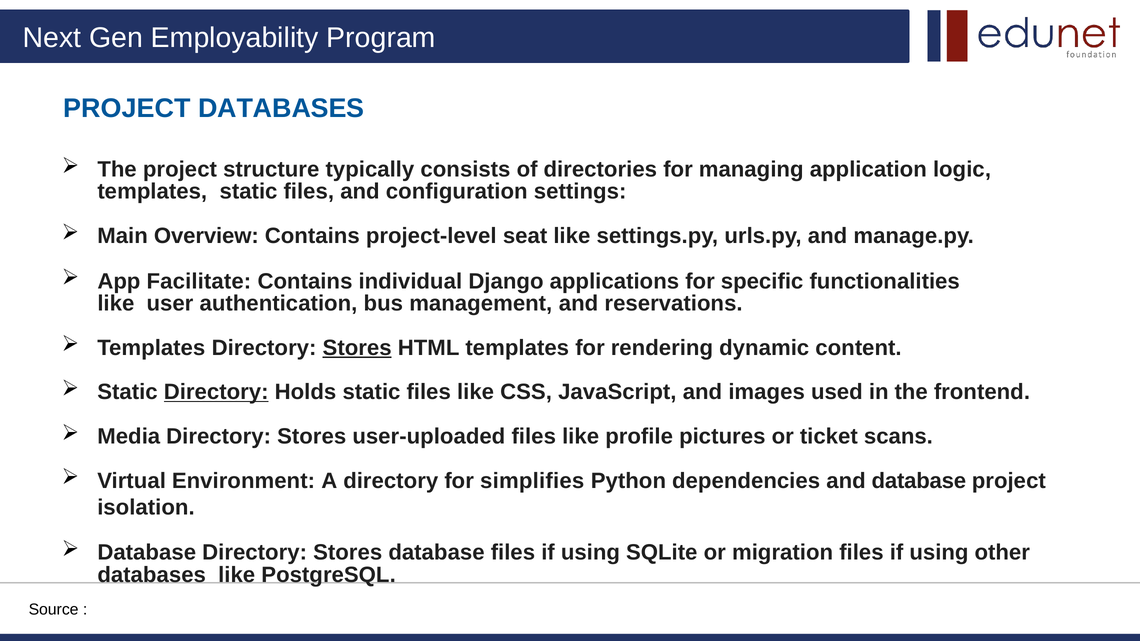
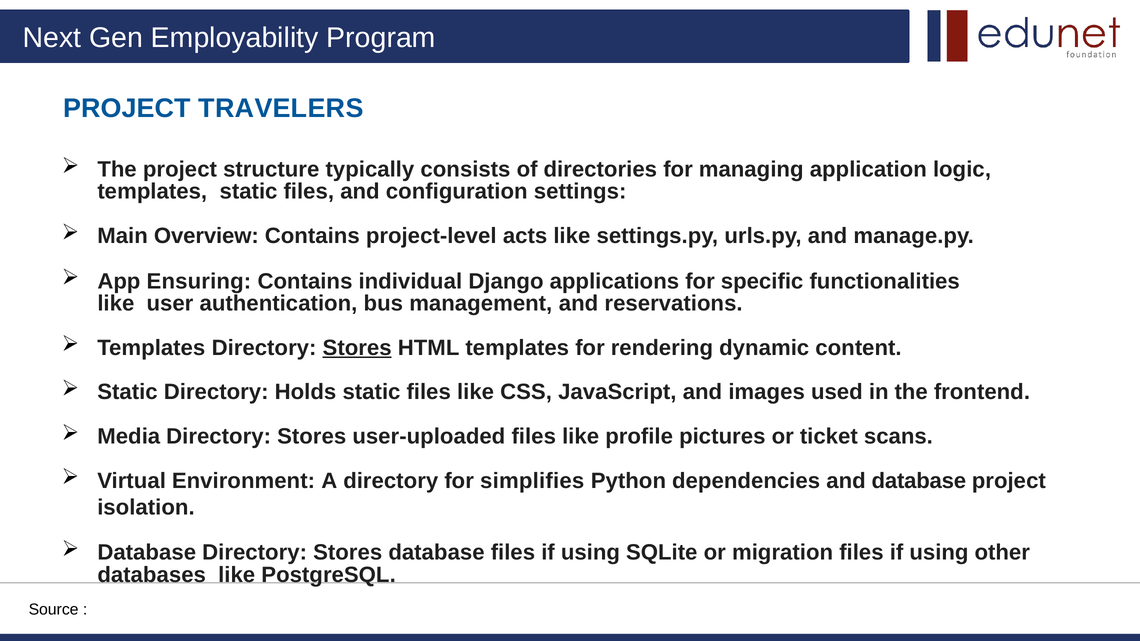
PROJECT DATABASES: DATABASES -> TRAVELERS (281, 108)
seat: seat -> acts (525, 236)
Facilitate: Facilitate -> Ensuring (199, 281)
Directory underline: present -> none (216, 392)
